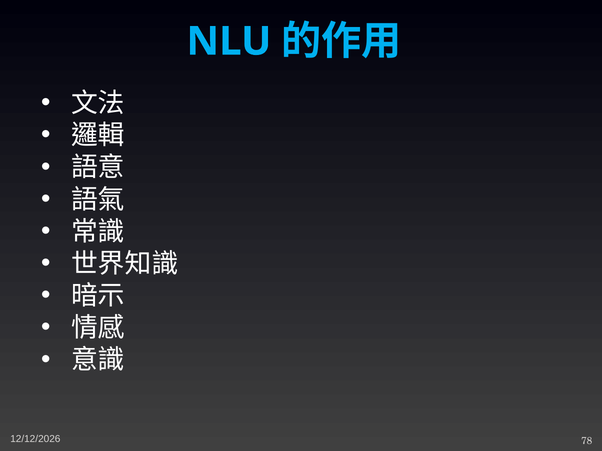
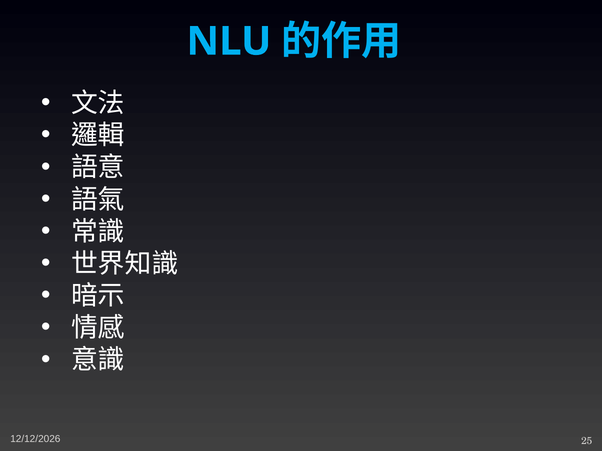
78: 78 -> 25 (587, 442)
